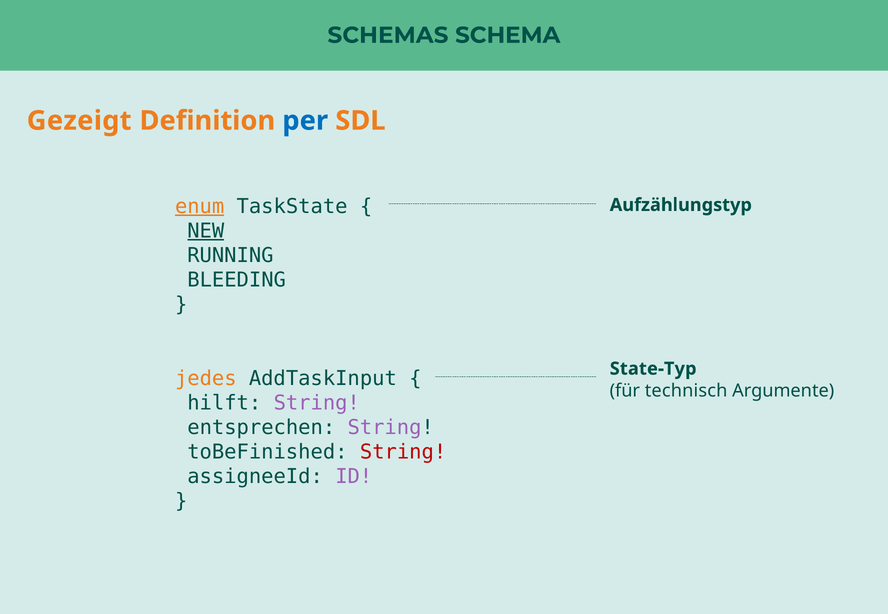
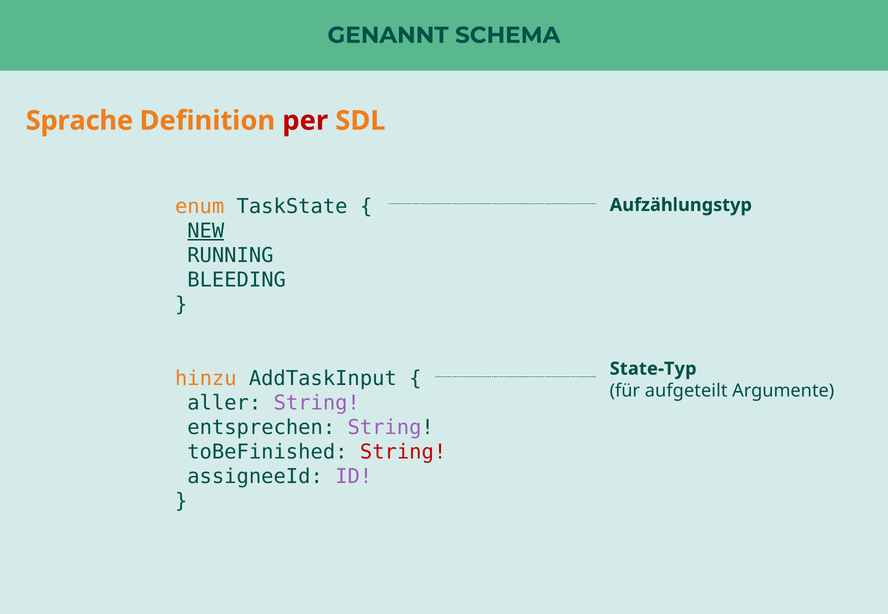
SCHEMAS: SCHEMAS -> GENANNT (388, 35)
Gezeigt: Gezeigt -> Sprache (79, 121)
per colour: blue -> red (305, 121)
enum underline: present -> none (200, 207)
jedes: jedes -> hinzu (206, 379)
technisch: technisch -> aufgeteilt (686, 391)
hilft: hilft -> aller (224, 403)
